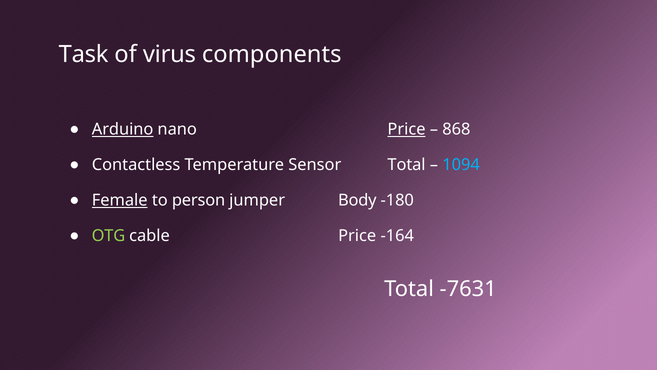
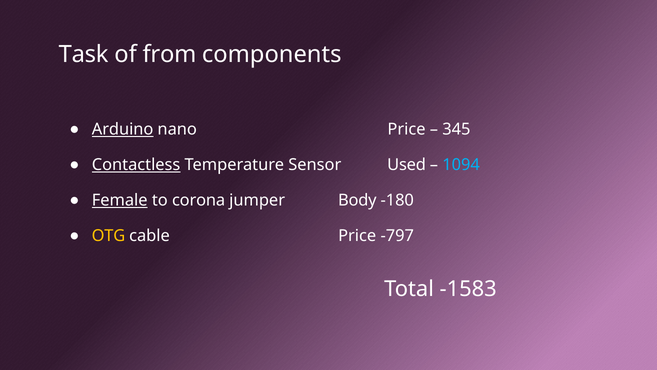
virus: virus -> from (169, 54)
Price underline: present -> none (407, 129)
868: 868 -> 345 (456, 129)
Contactless underline: none -> present (136, 165)
Sensor Total: Total -> Used (407, 165)
person: person -> corona (199, 200)
OTG colour: light green -> yellow (108, 236)
-164: -164 -> -797 (397, 236)
-7631: -7631 -> -1583 (468, 289)
